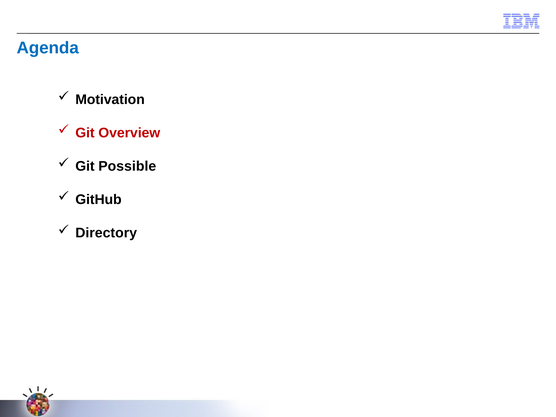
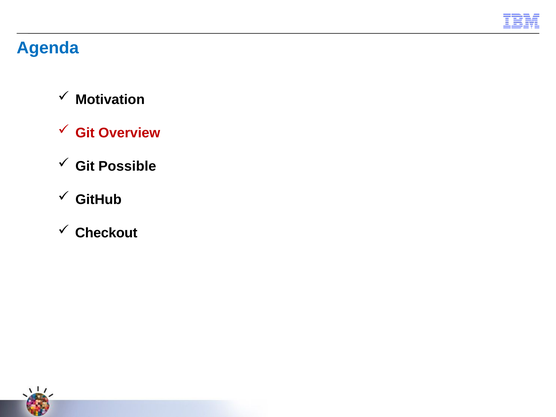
Directory: Directory -> Checkout (106, 233)
